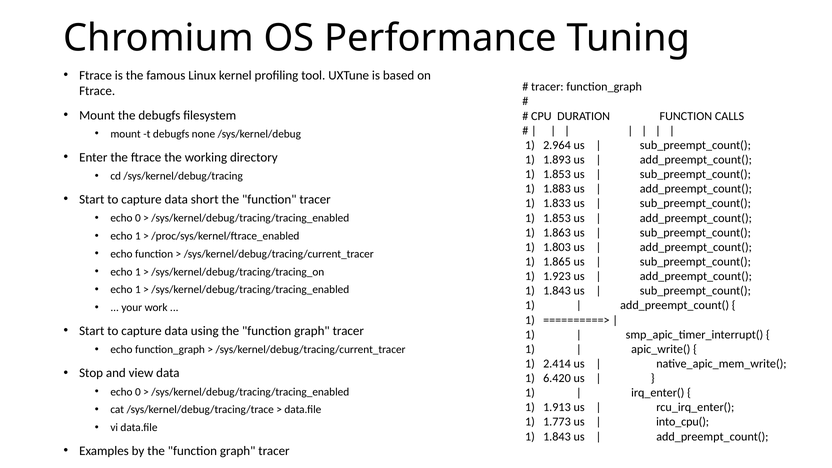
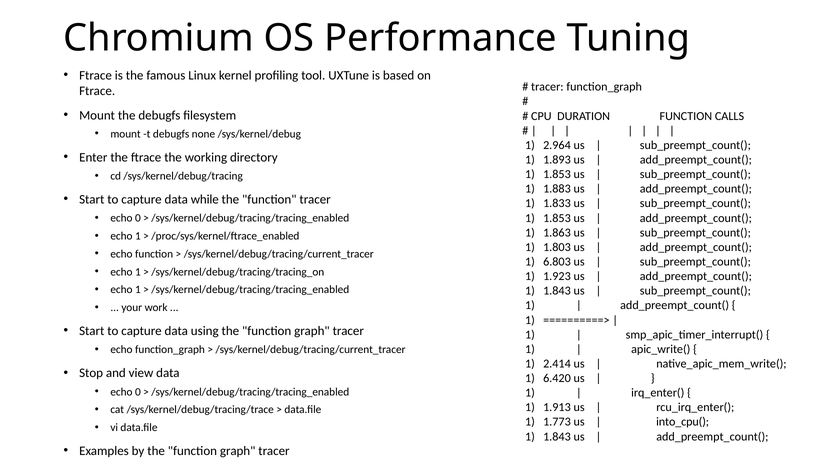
short: short -> while (205, 199)
1.865: 1.865 -> 6.803 (557, 262)
